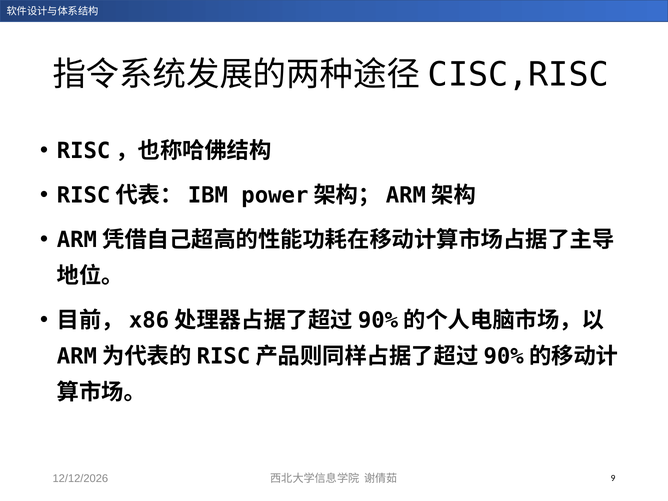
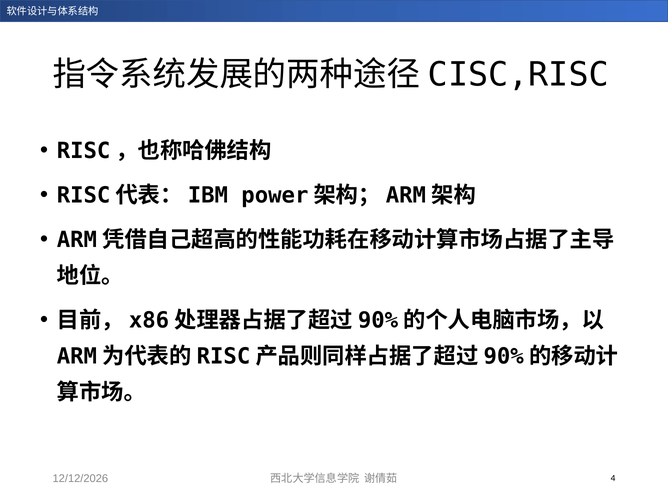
9: 9 -> 4 (613, 478)
